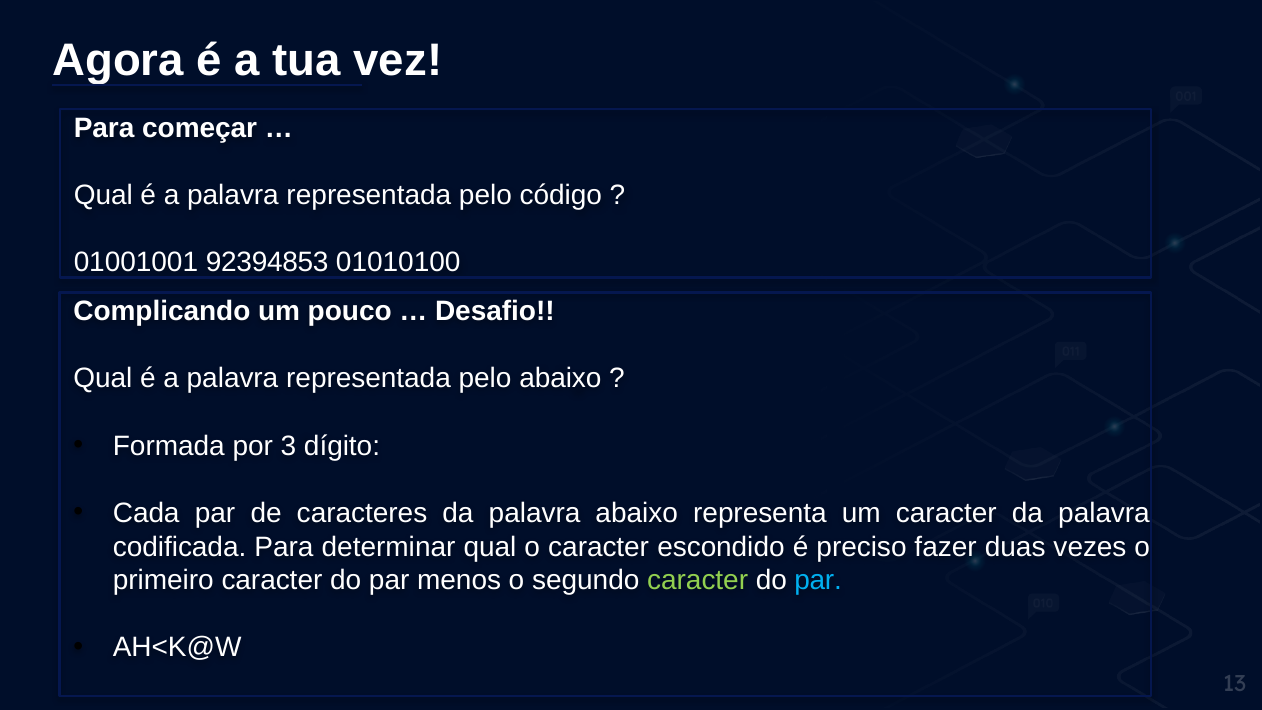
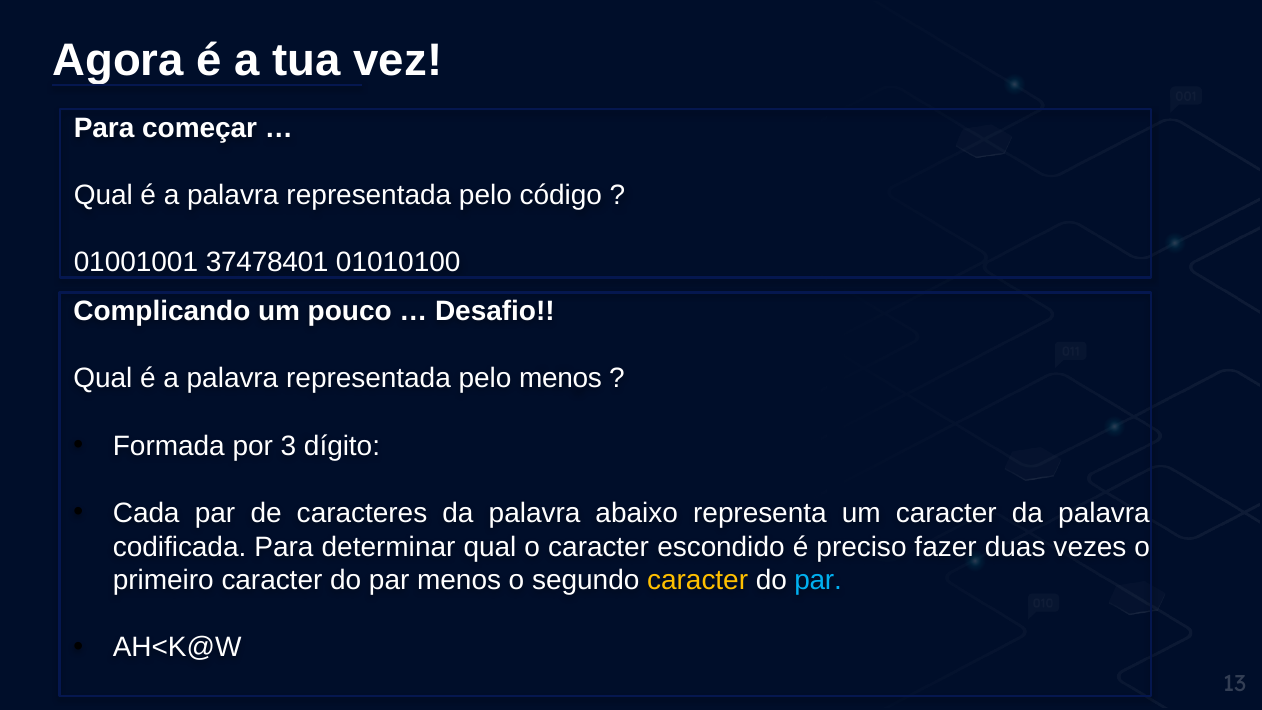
92394853: 92394853 -> 37478401 (267, 262)
pelo abaixo: abaixo -> menos (561, 378)
caracter colour: light green -> yellow (698, 580)
